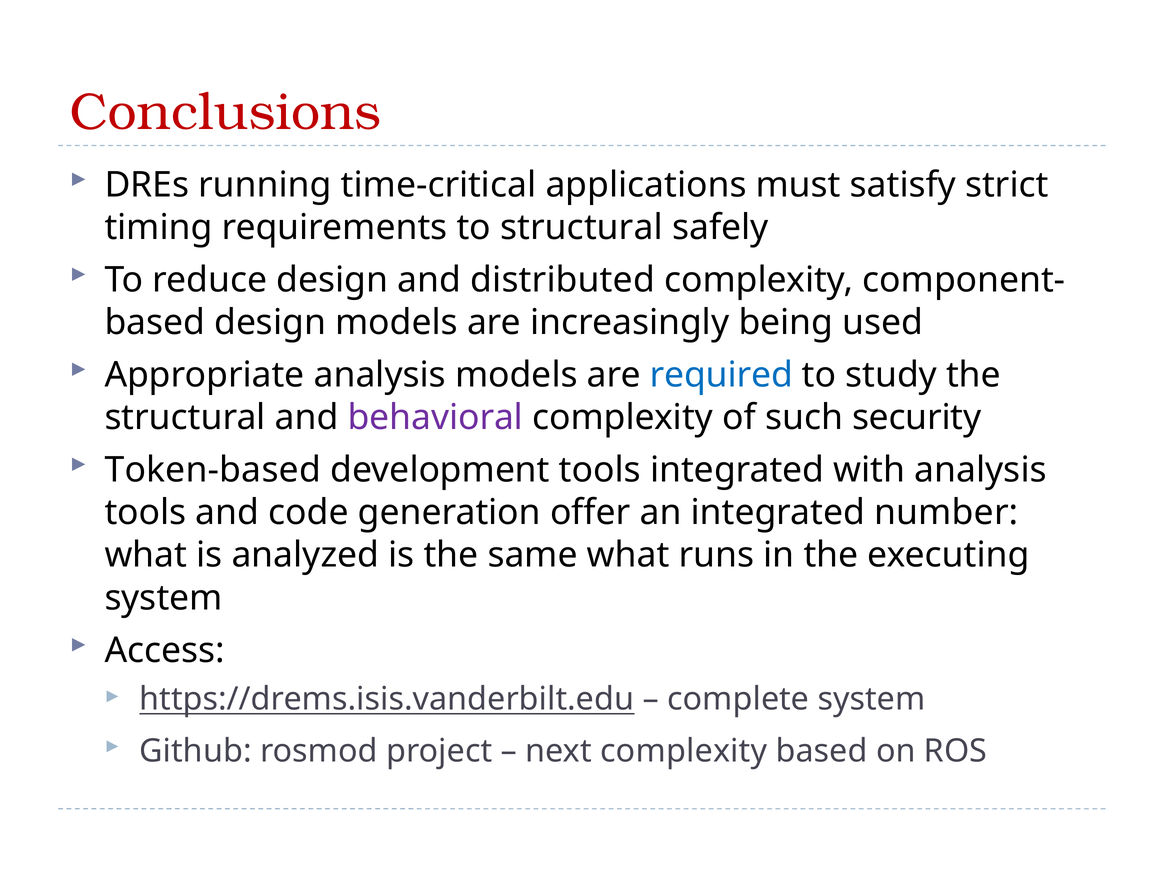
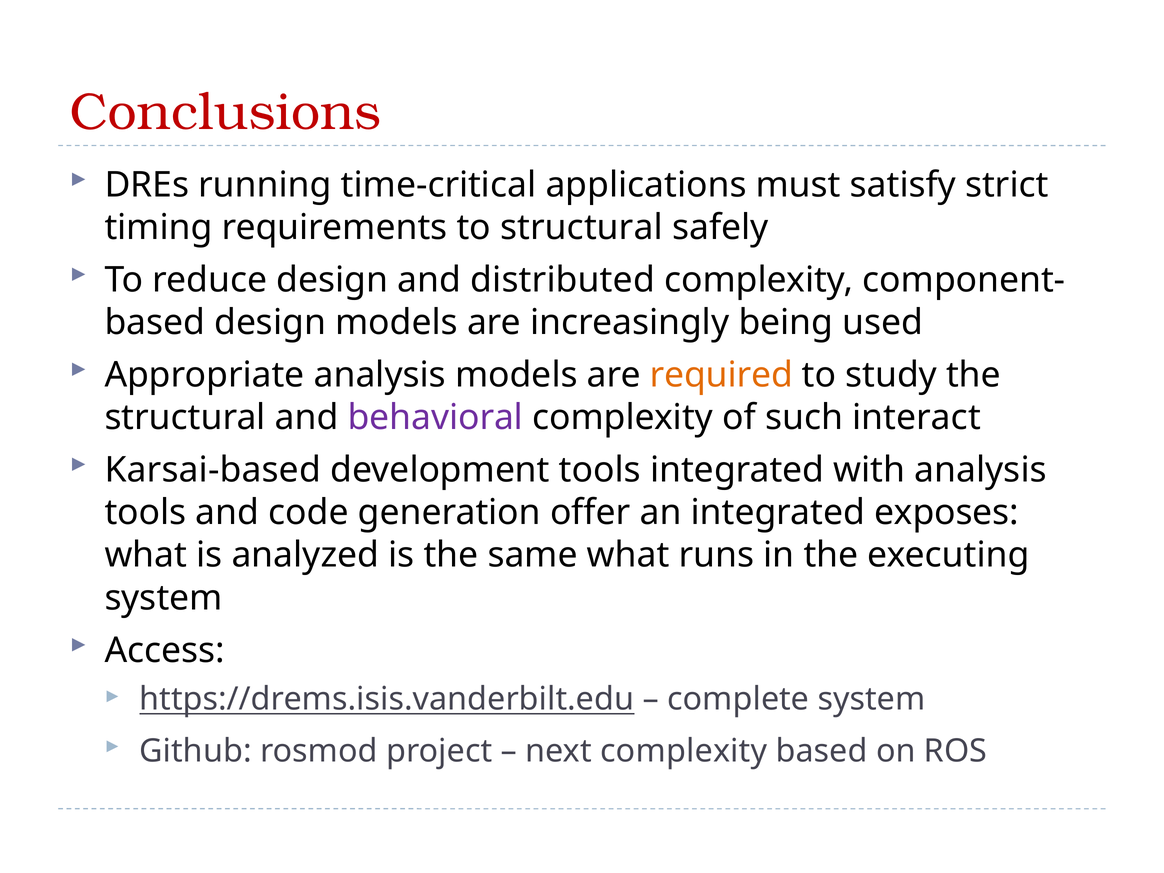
required colour: blue -> orange (721, 375)
security: security -> interact (916, 418)
Token-based: Token-based -> Karsai-based (213, 470)
number: number -> exposes (946, 513)
